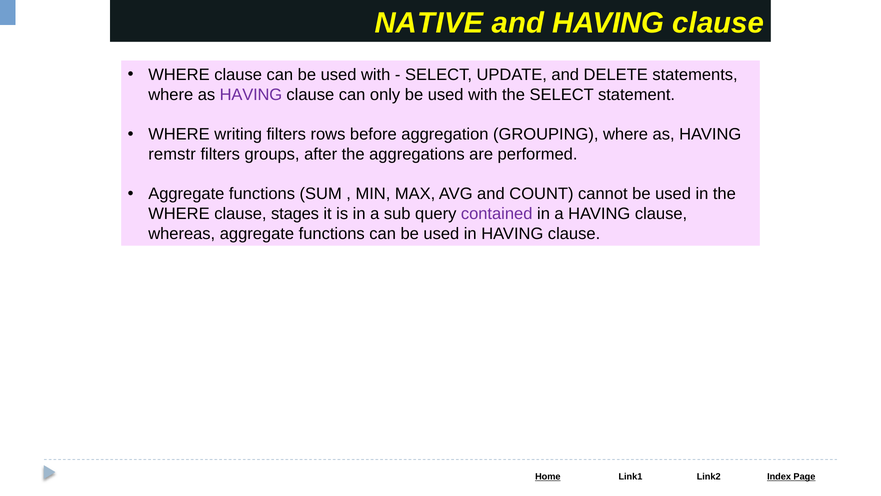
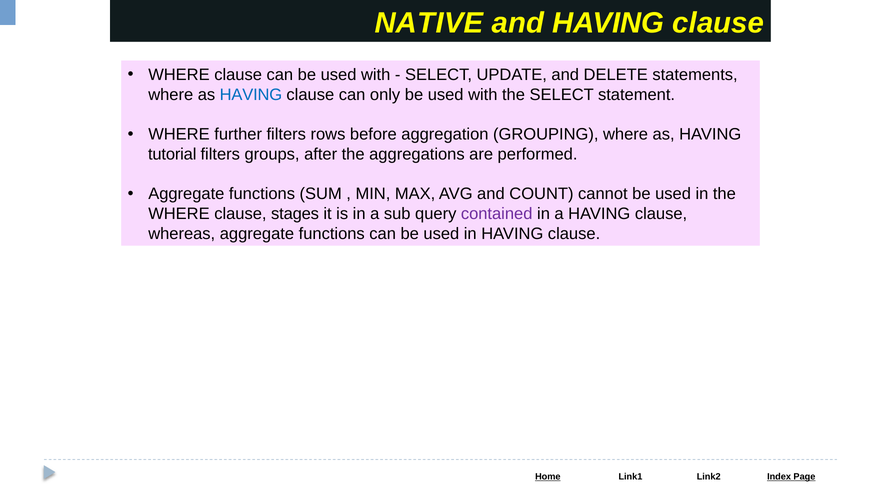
HAVING colour: purple -> blue (251, 95)
writing: writing -> further (238, 134)
remstr: remstr -> tutorial (172, 154)
